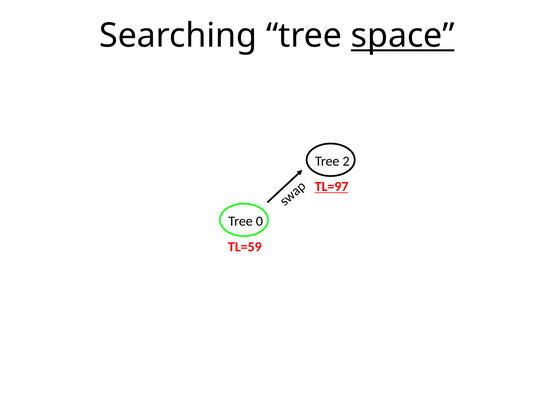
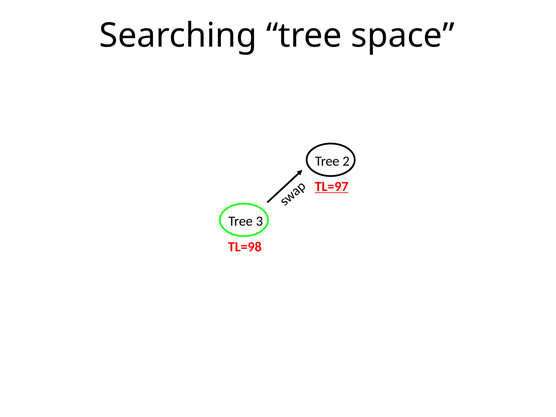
space underline: present -> none (403, 36)
0: 0 -> 3 (259, 221)
TL=59: TL=59 -> TL=98 (245, 247)
